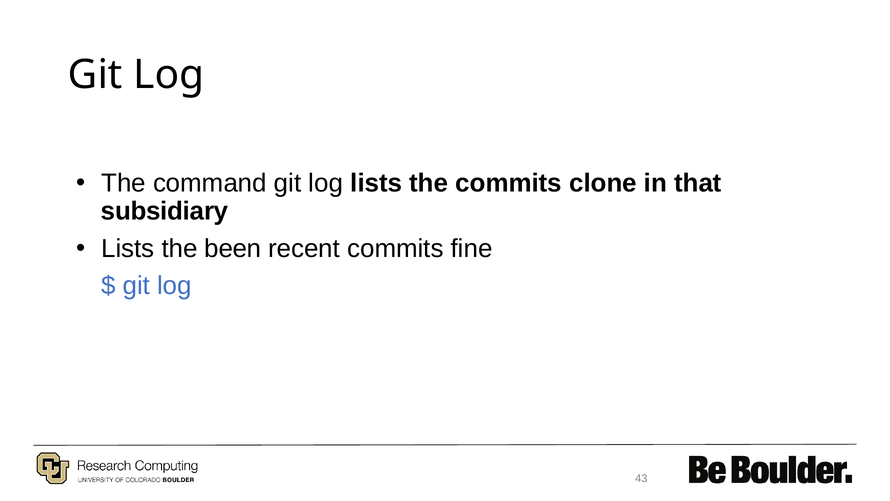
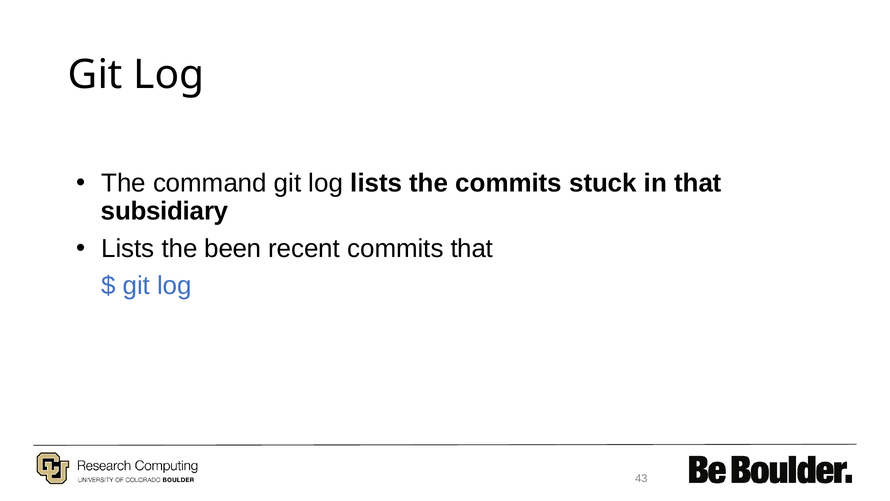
clone: clone -> stuck (603, 183)
commits fine: fine -> that (472, 248)
